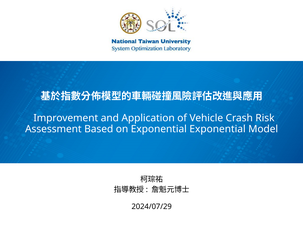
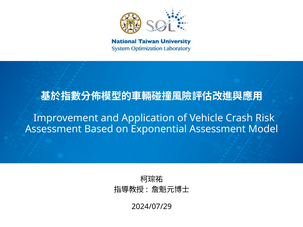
Exponential Exponential: Exponential -> Assessment (218, 129)
